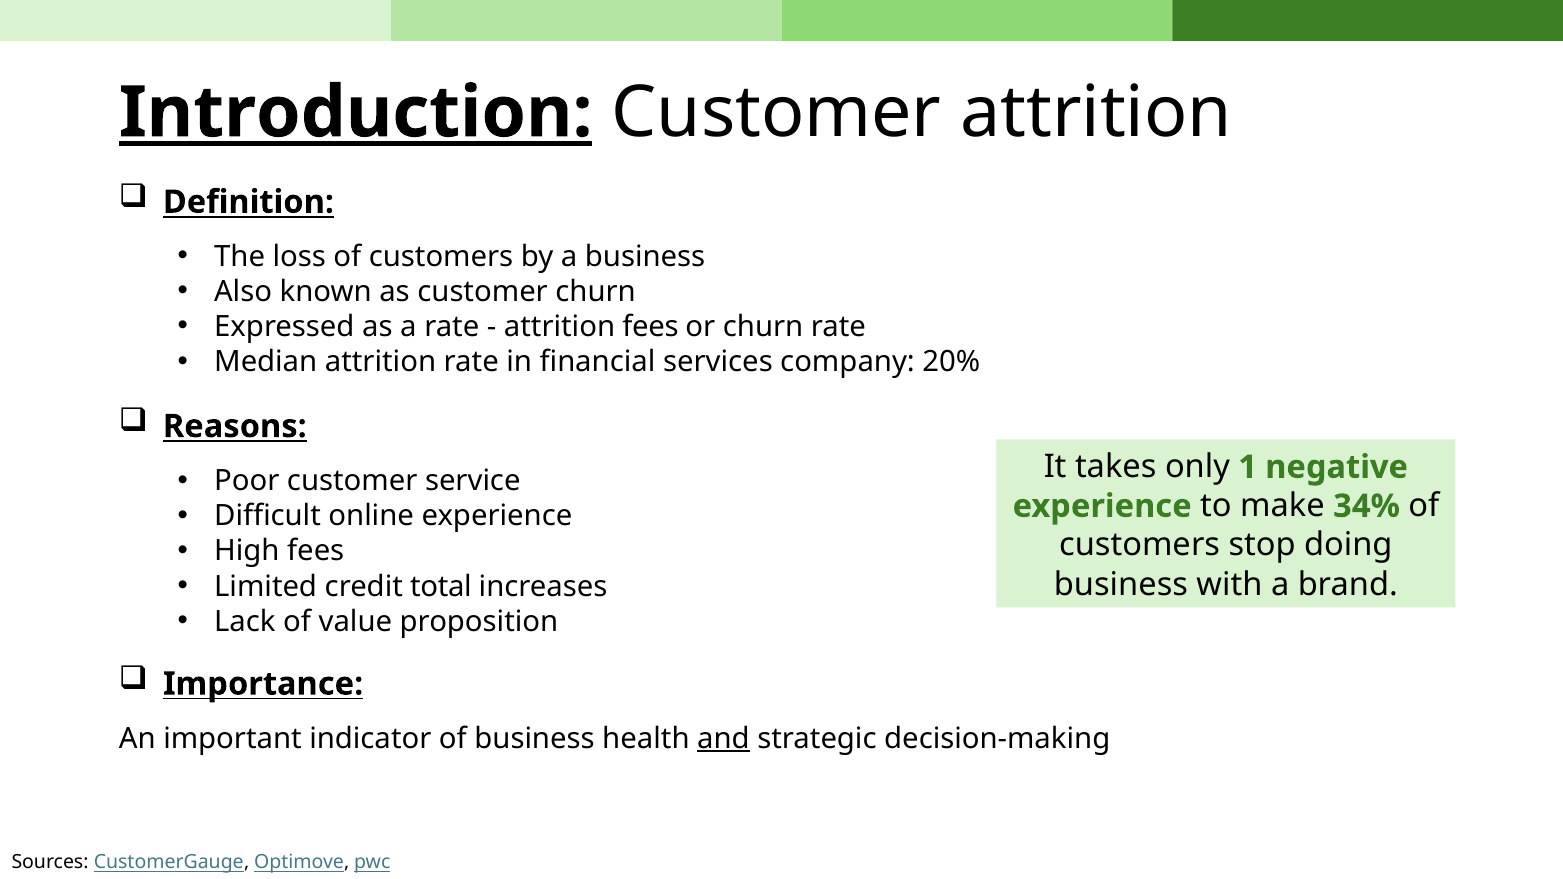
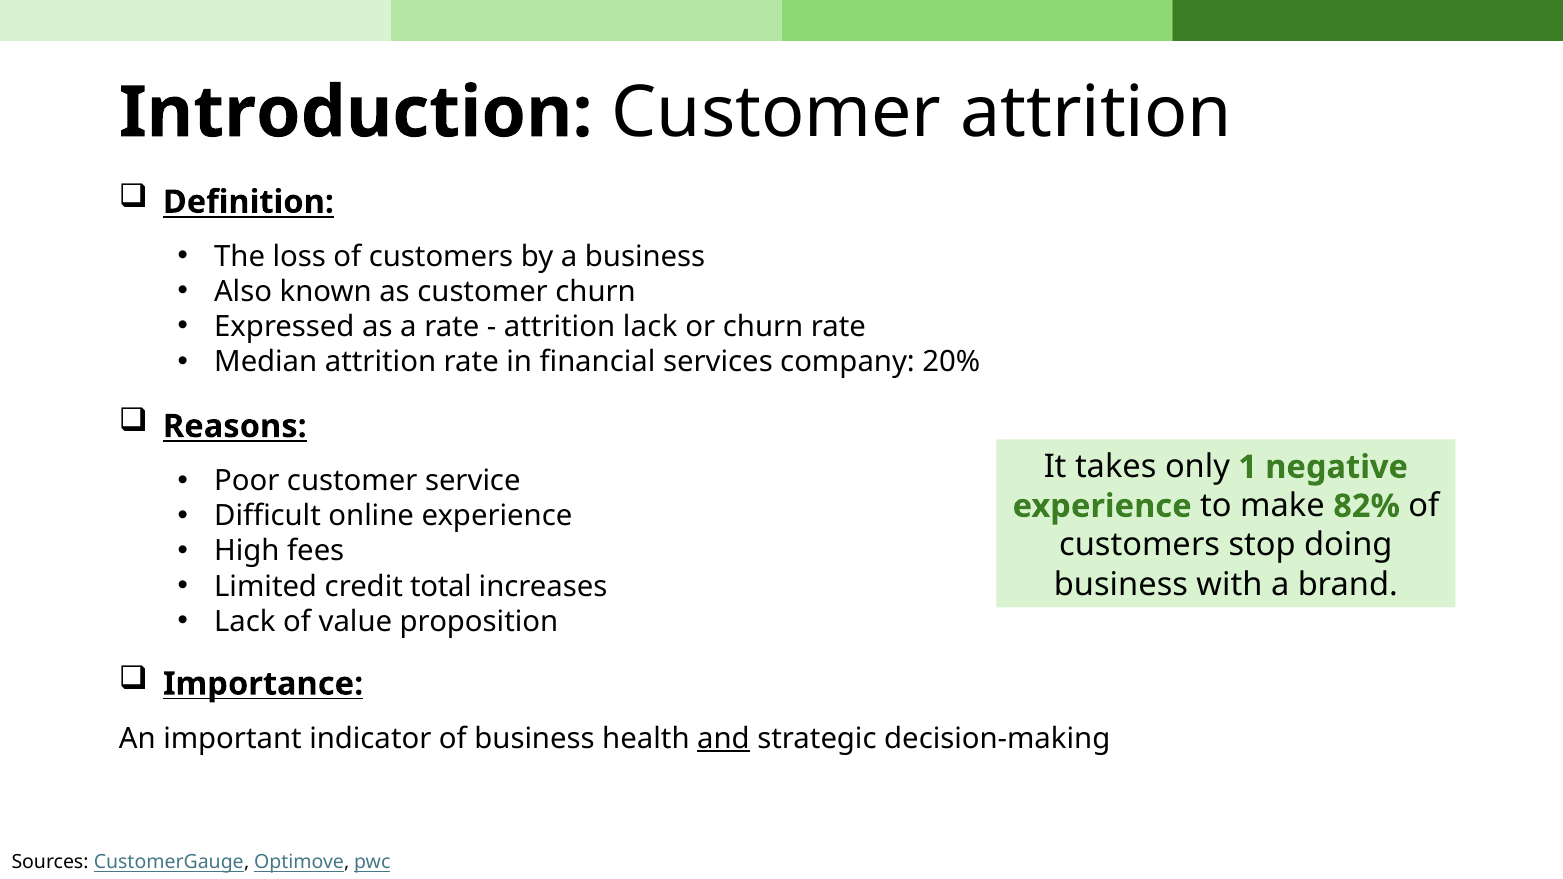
Introduction underline: present -> none (356, 113)
attrition fees: fees -> lack (650, 327)
34%: 34% -> 82% (1367, 506)
